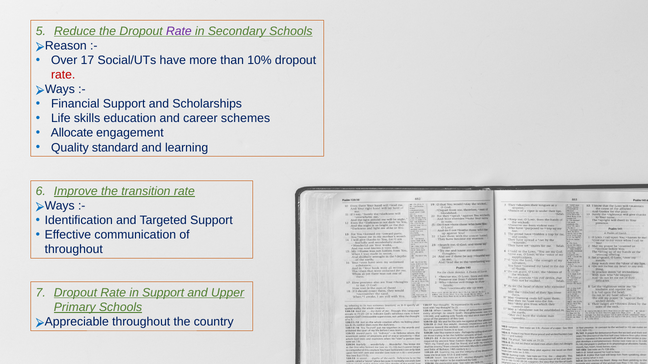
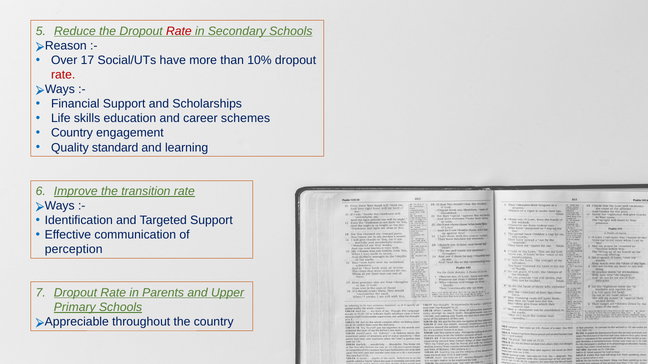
Rate colour: purple -> red (179, 31)
Allocate: Allocate -> Country (72, 133)
throughout: throughout -> perception (74, 250)
in Support: Support -> Parents (163, 293)
